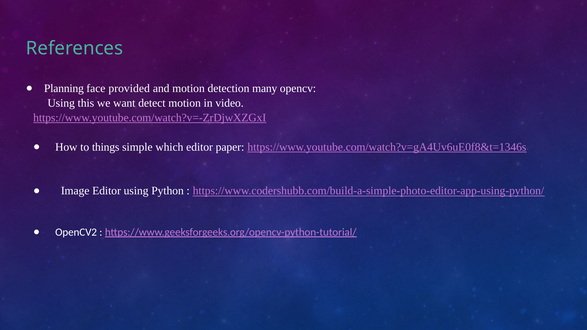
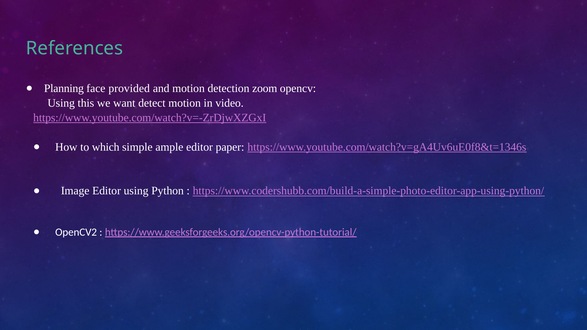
many: many -> zoom (265, 88)
things: things -> which (106, 147)
which: which -> ample (169, 147)
